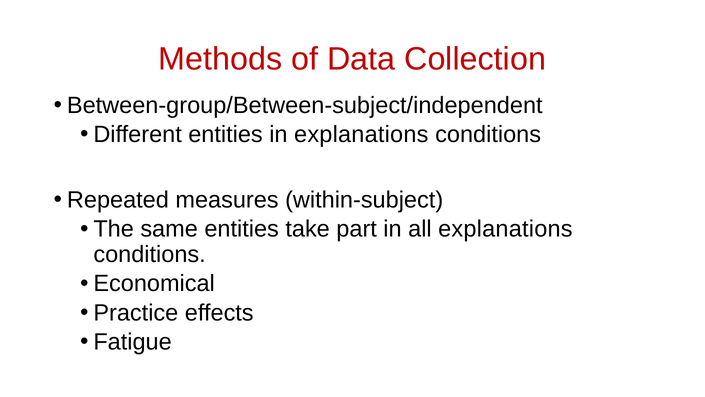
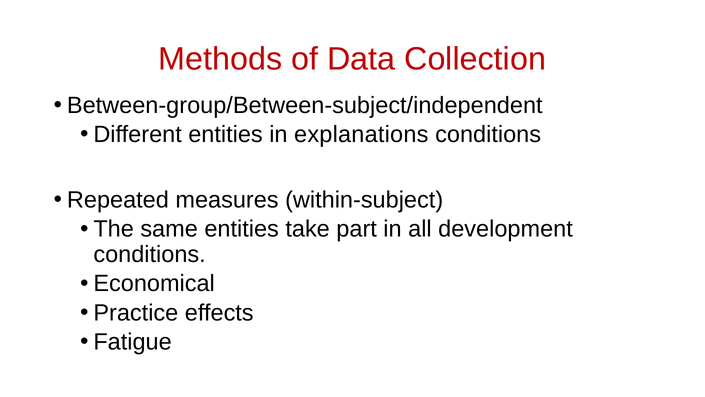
all explanations: explanations -> development (505, 229)
